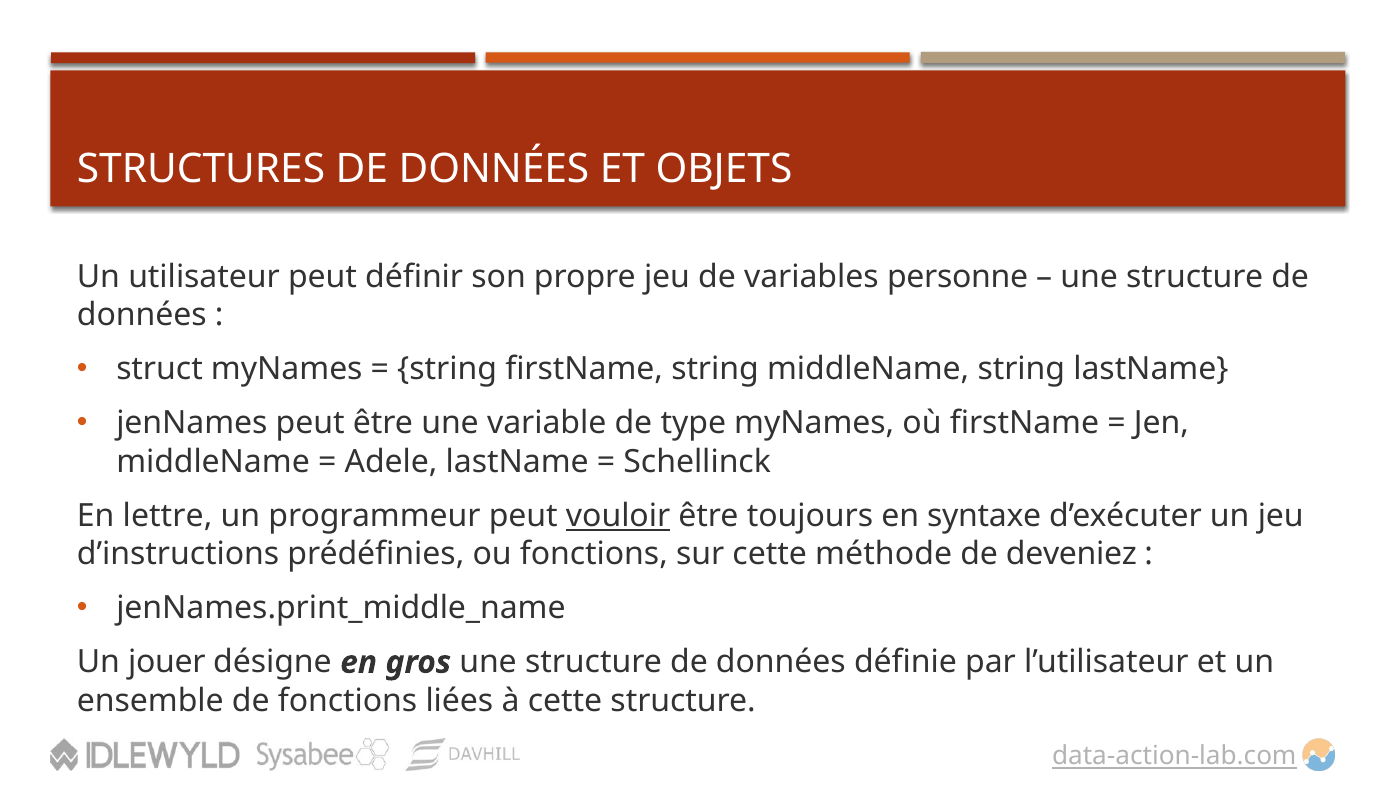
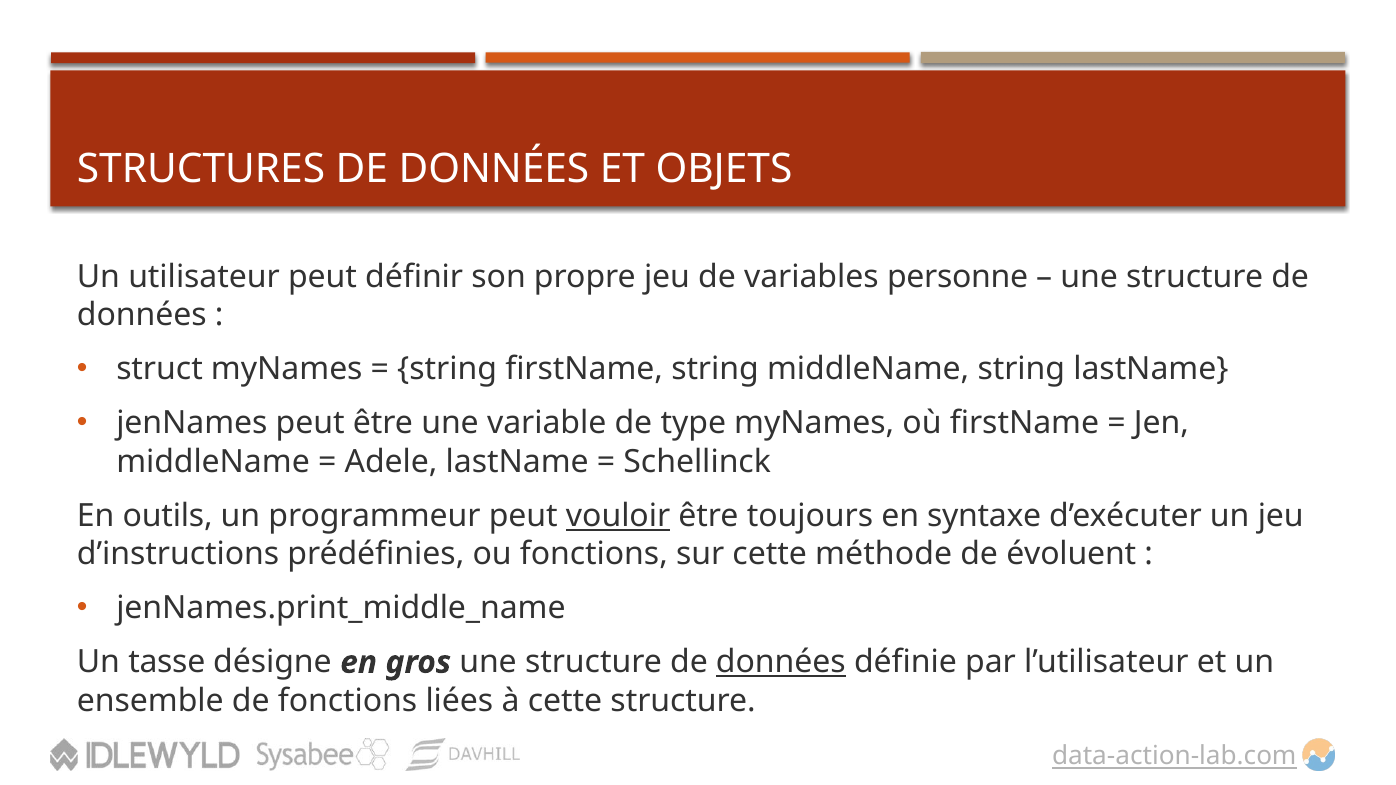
lettre: lettre -> outils (168, 516)
deveniez: deveniez -> évoluent (1071, 554)
jouer: jouer -> tasse (167, 663)
données underline: none -> present (781, 663)
